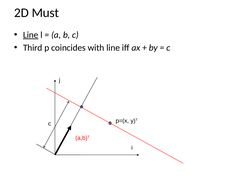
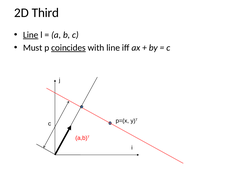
Must: Must -> Third (45, 13)
Third: Third -> Must (33, 48)
coincides underline: none -> present (68, 48)
